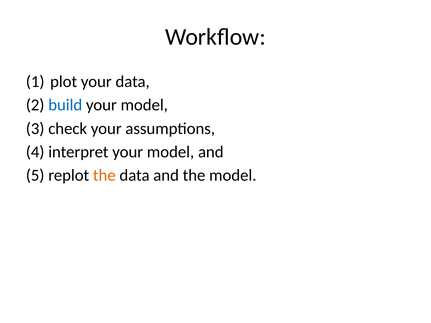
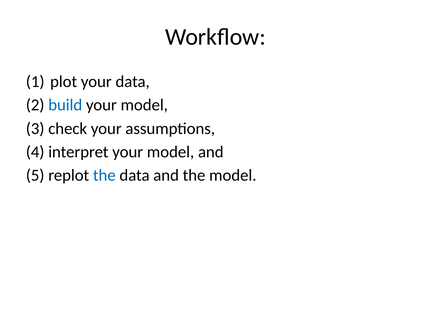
the colour: orange -> blue (104, 176)
